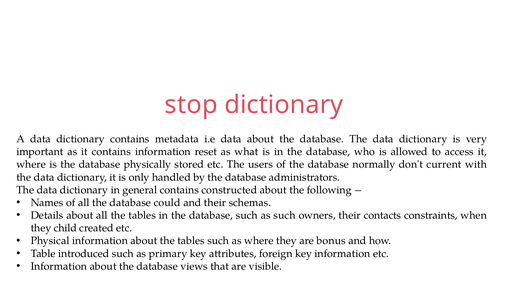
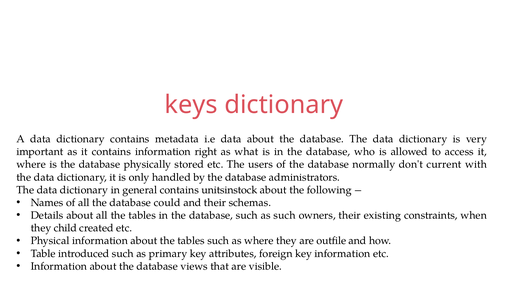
stop: stop -> keys (191, 105)
reset: reset -> right (206, 152)
constructed: constructed -> unitsinstock (229, 190)
contacts: contacts -> existing (382, 215)
bonus: bonus -> outfile (331, 241)
